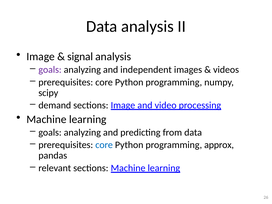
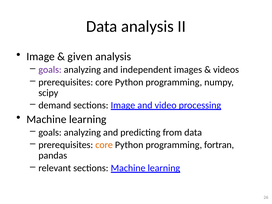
signal: signal -> given (80, 57)
core colour: blue -> orange (104, 145)
approx: approx -> fortran (219, 145)
